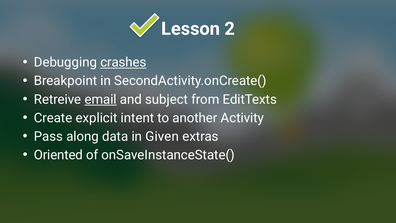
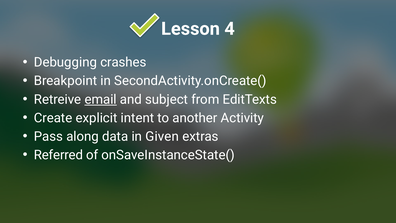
2: 2 -> 4 (230, 29)
crashes underline: present -> none (123, 62)
Oriented: Oriented -> Referred (58, 155)
